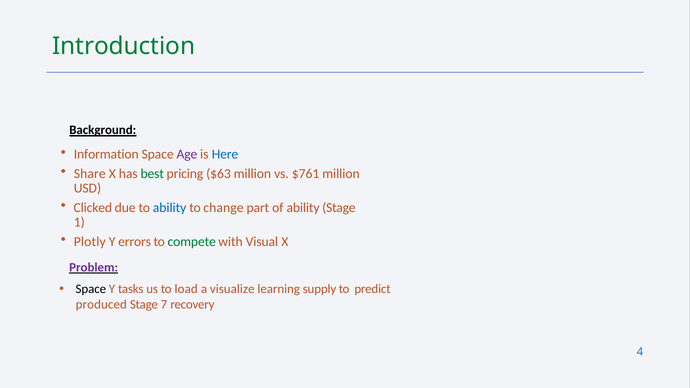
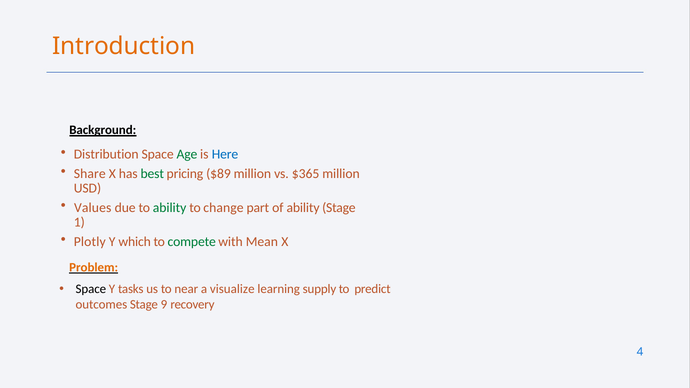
Introduction colour: green -> orange (124, 46)
Information: Information -> Distribution (106, 154)
Age colour: purple -> green (187, 154)
$63: $63 -> $89 (218, 174)
$761: $761 -> $365 (306, 174)
Clicked: Clicked -> Values (93, 208)
ability colour: blue -> green (170, 208)
errors: errors -> which (135, 242)
Visual: Visual -> Mean (262, 242)
Problem colour: purple -> orange (94, 267)
load: load -> near (186, 289)
produced: produced -> outcomes (101, 305)
7: 7 -> 9 (164, 305)
